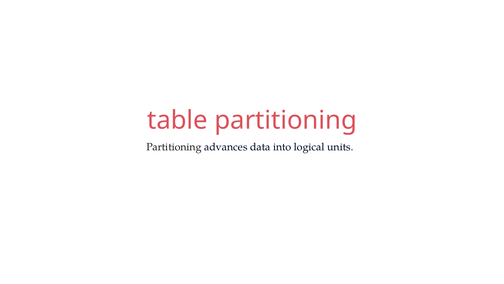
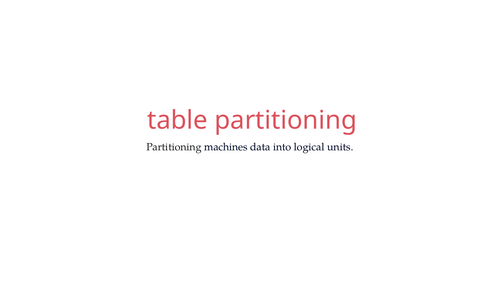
advances: advances -> machines (226, 147)
